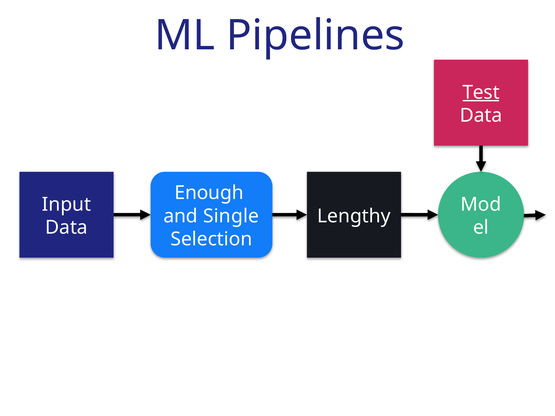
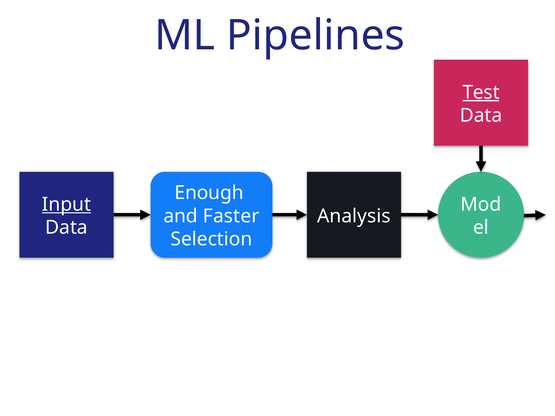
Input underline: none -> present (67, 205)
Single: Single -> Faster (231, 216)
Lengthy: Lengthy -> Analysis (354, 216)
